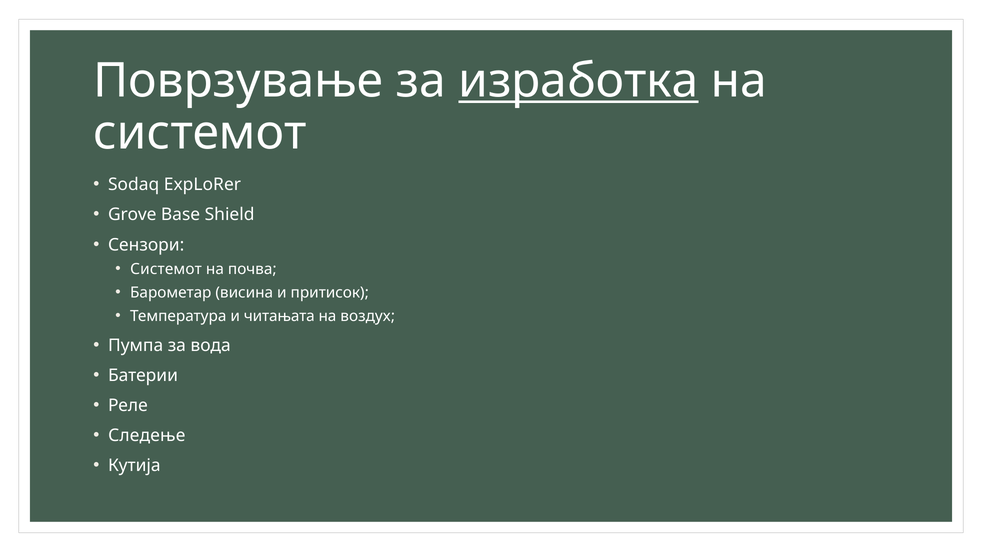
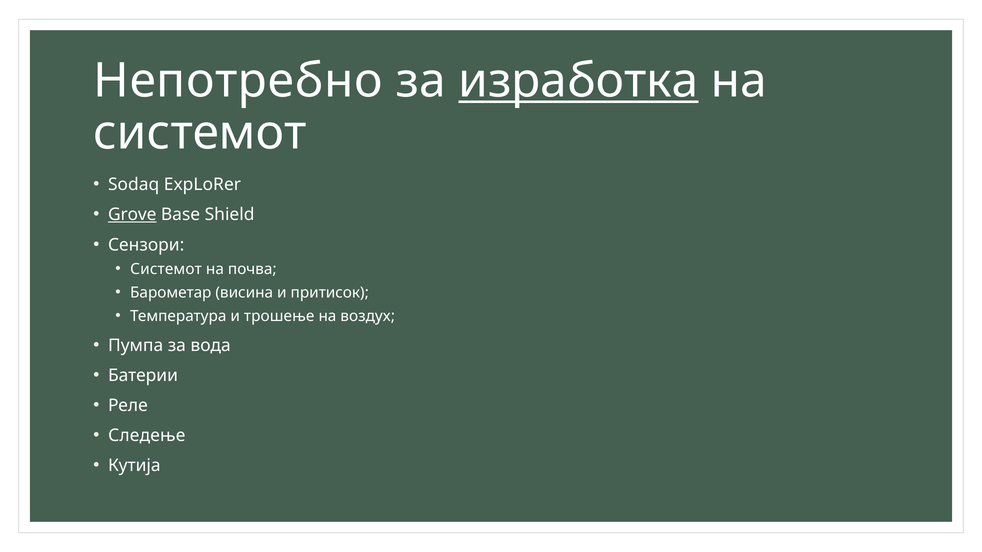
Поврзување: Поврзување -> Непотребно (238, 81)
Grove underline: none -> present (132, 215)
читањата: читањата -> трошење (279, 317)
